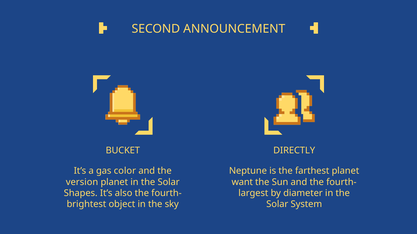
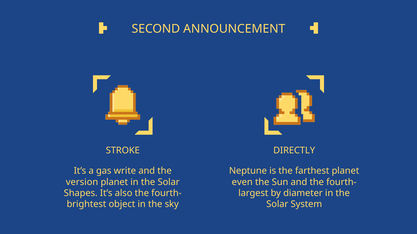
BUCKET: BUCKET -> STROKE (123, 151)
color: color -> write (125, 171)
want: want -> even (242, 182)
